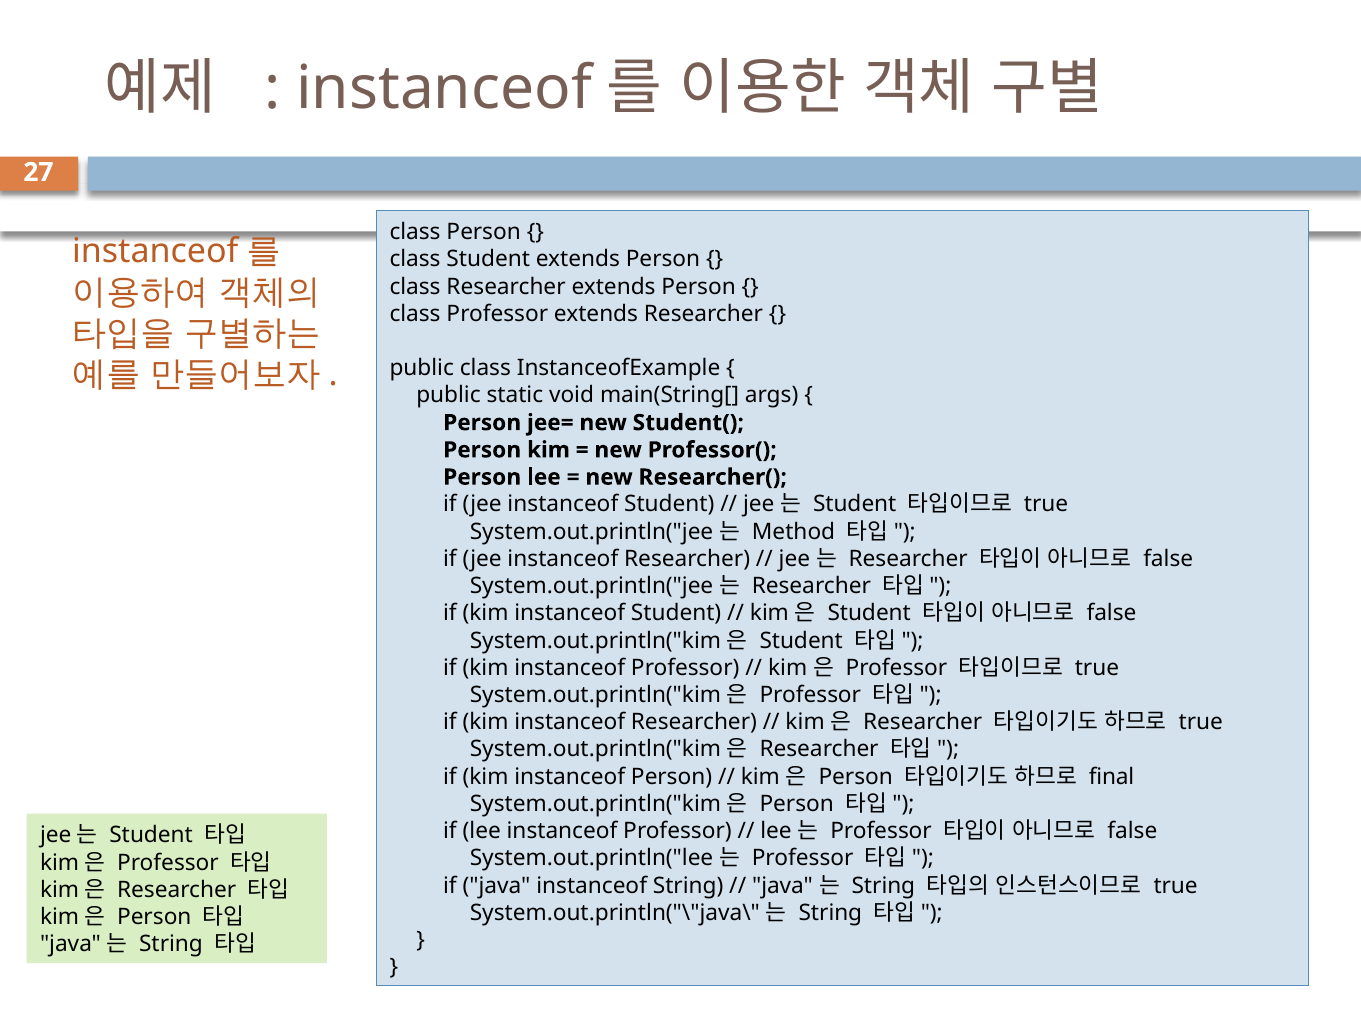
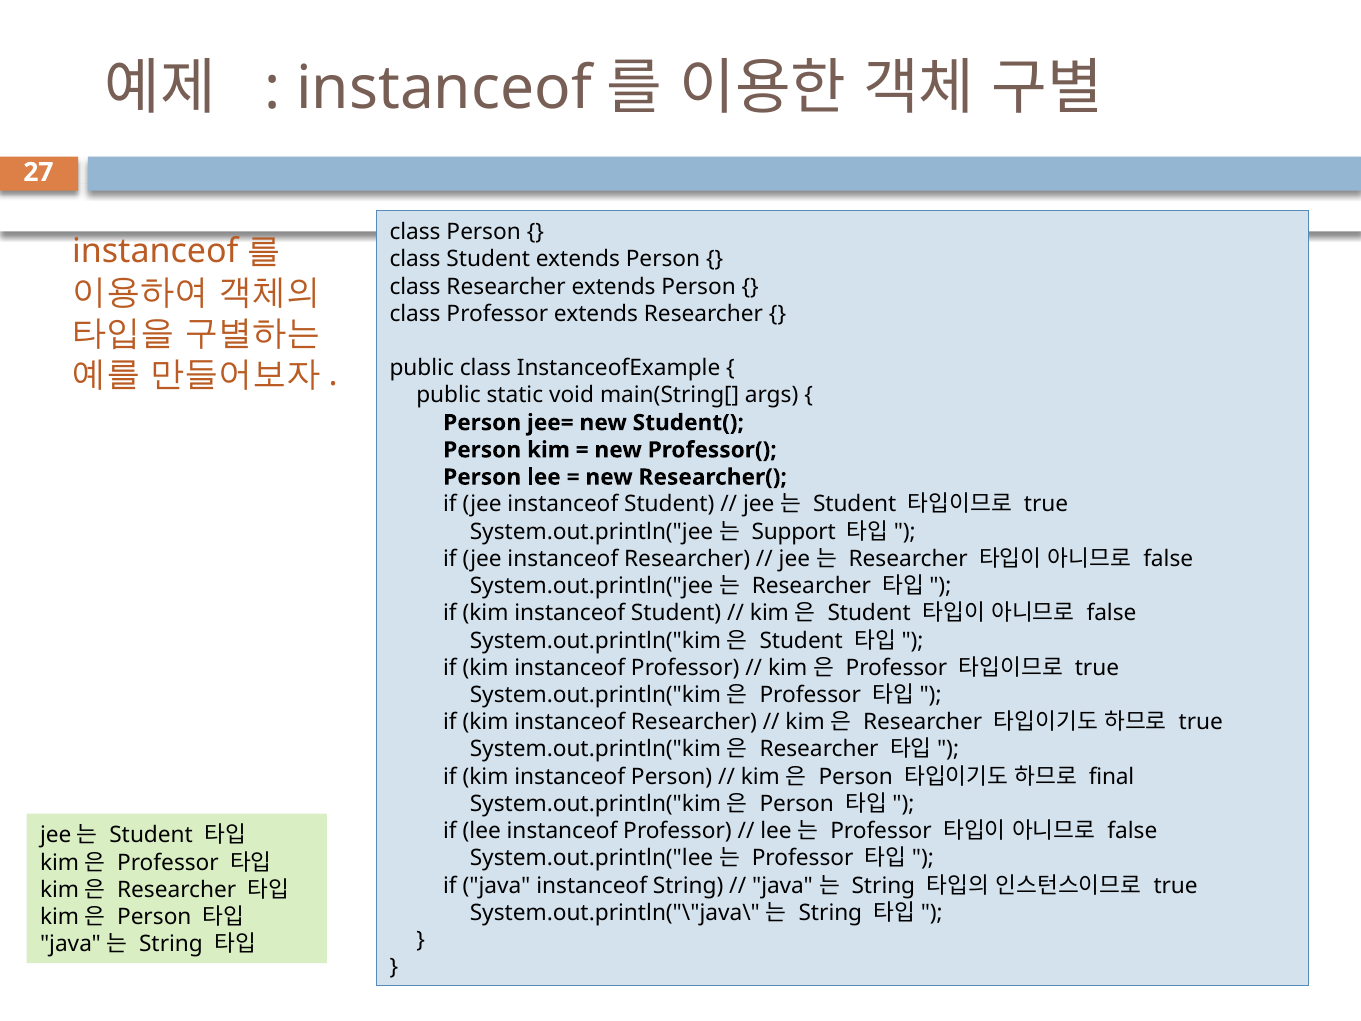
Method: Method -> Support (794, 532)
